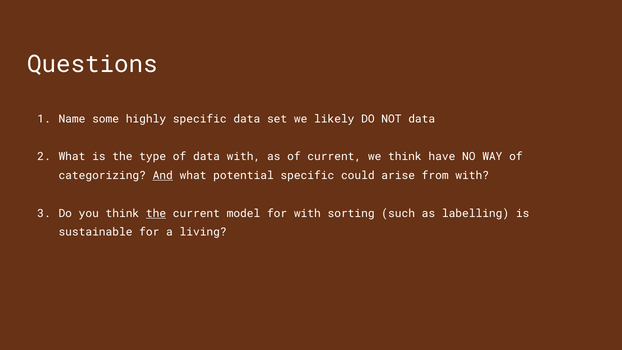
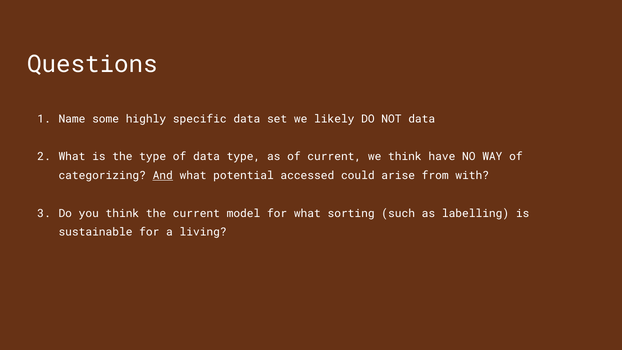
data with: with -> type (243, 157)
potential specific: specific -> accessed (307, 175)
the underline: present -> none (156, 213)
for with: with -> what (307, 213)
